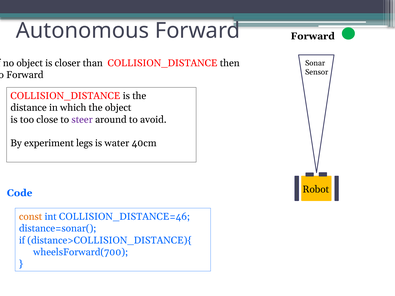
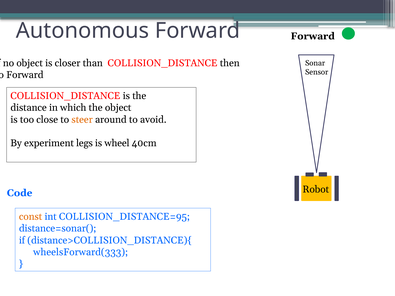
steer colour: purple -> orange (82, 120)
water: water -> wheel (117, 143)
COLLISION_DISTANCE=46: COLLISION_DISTANCE=46 -> COLLISION_DISTANCE=95 (125, 217)
wheelsForward(700: wheelsForward(700 -> wheelsForward(333 (81, 252)
